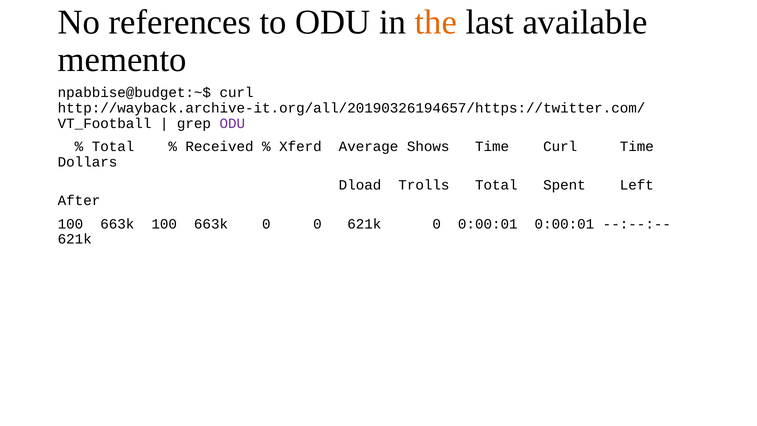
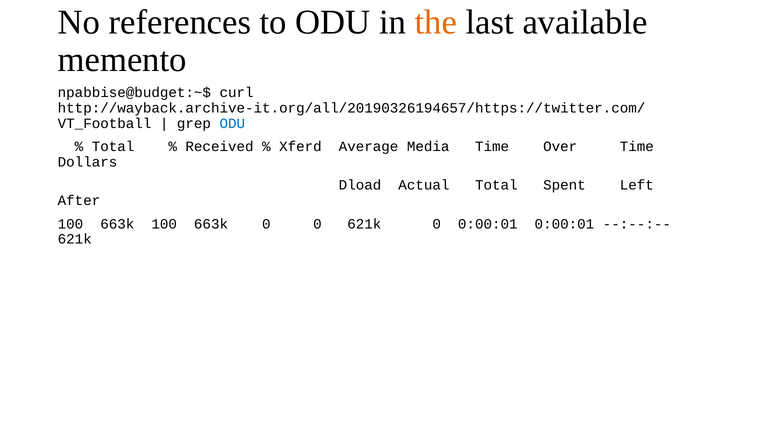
ODU colour: purple -> blue (232, 123)
Shows: Shows -> Media (428, 147)
Time Curl: Curl -> Over (560, 147)
Trolls: Trolls -> Actual (424, 185)
